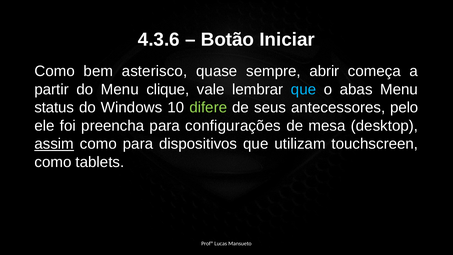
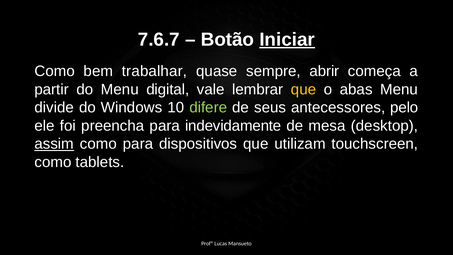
4.3.6: 4.3.6 -> 7.6.7 (159, 39)
Iniciar underline: none -> present (287, 39)
asterisco: asterisco -> trabalhar (155, 71)
clique: clique -> digital (168, 89)
que colour: light blue -> yellow (304, 89)
status: status -> divide (54, 108)
configurações: configurações -> indevidamente (233, 126)
